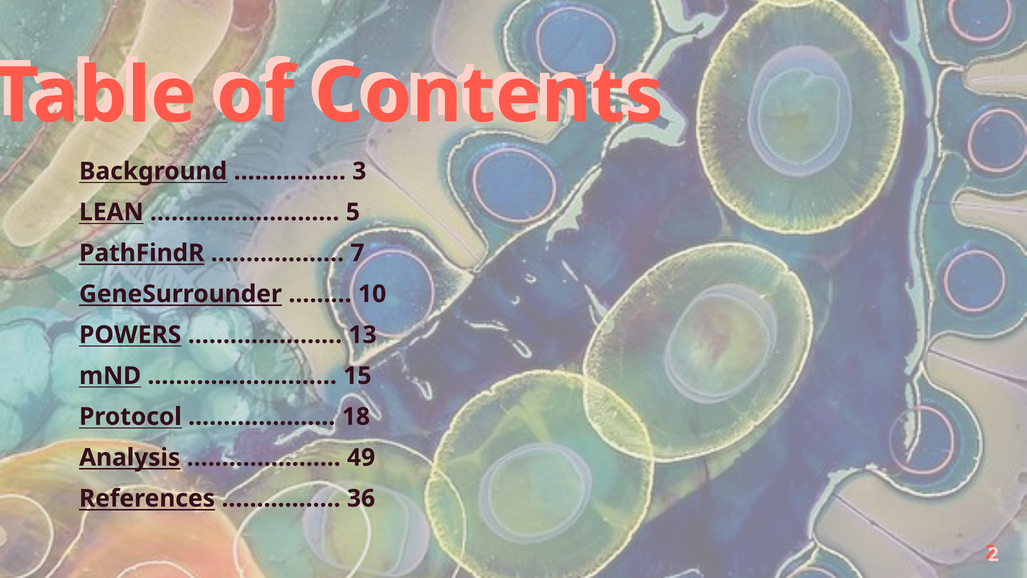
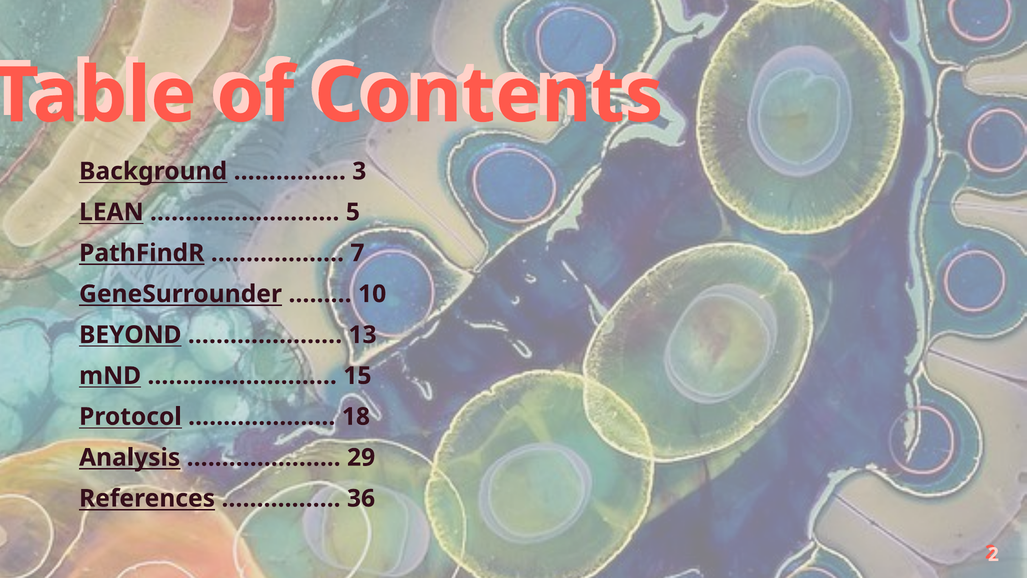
POWERS: POWERS -> BEYOND (130, 335)
49: 49 -> 29 (361, 457)
